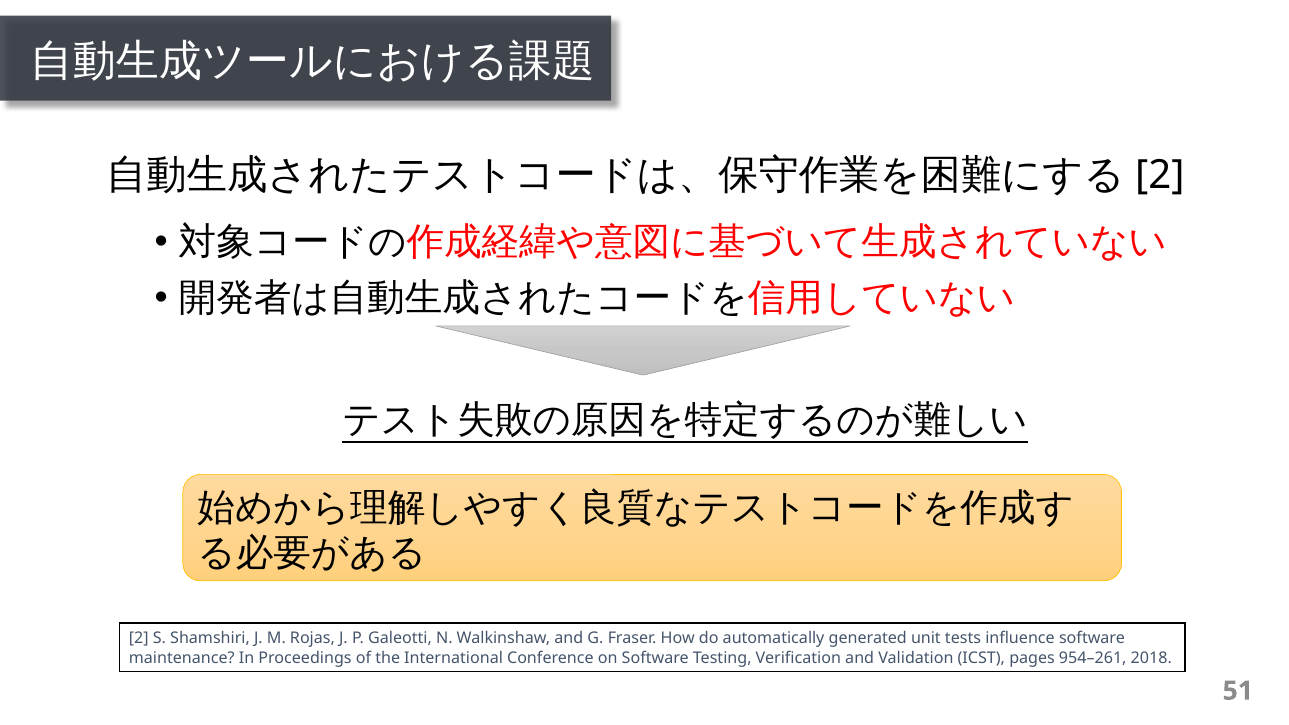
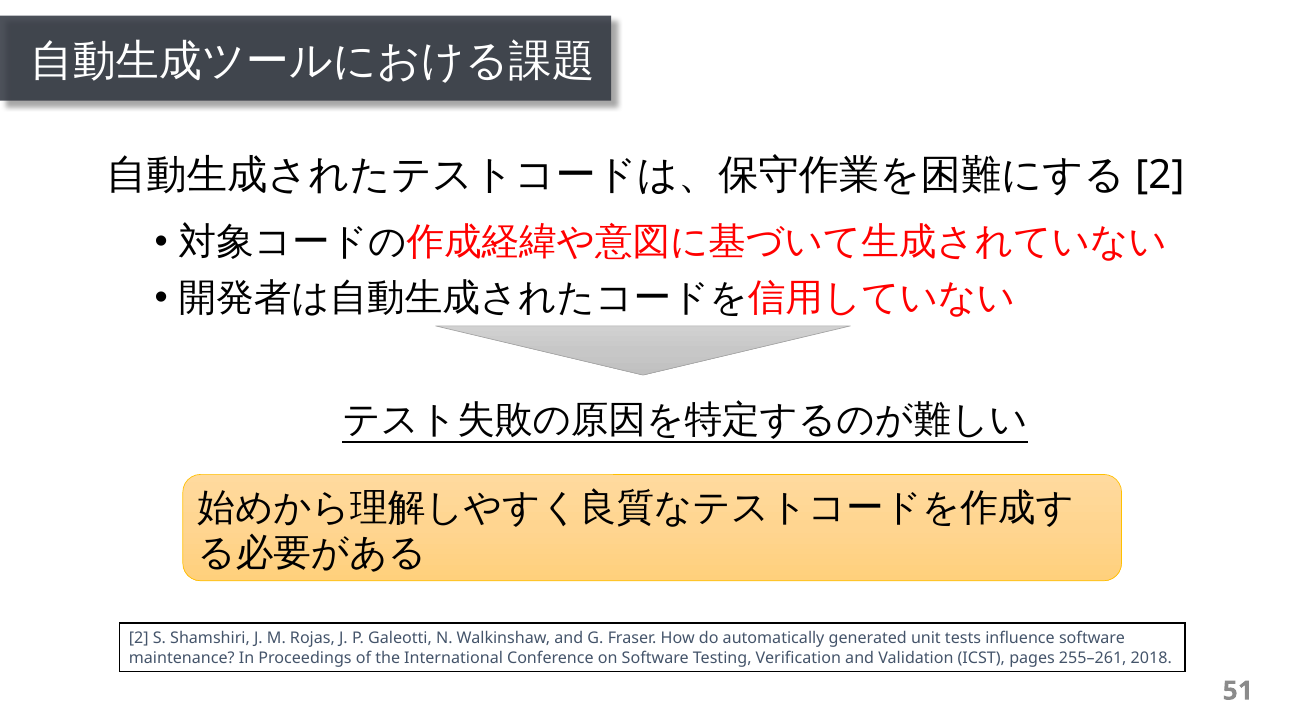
954–261: 954–261 -> 255–261 (1093, 658)
